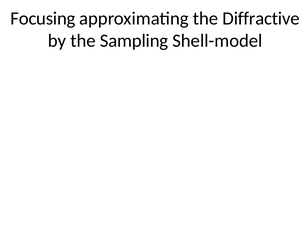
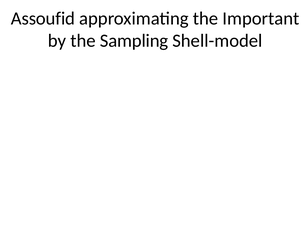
Focusing: Focusing -> Assoufid (43, 18)
Diffractive: Diffractive -> Important (261, 18)
